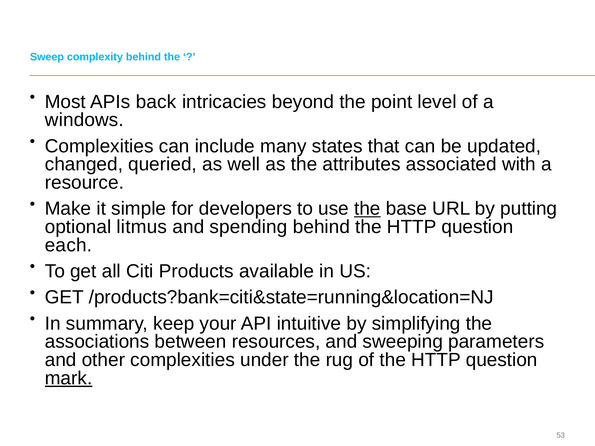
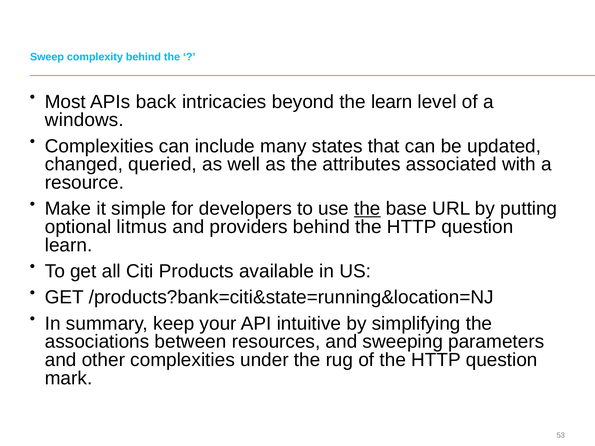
the point: point -> learn (392, 102)
spending: spending -> providers (249, 227)
each: each -> learn (69, 245)
mark underline: present -> none (69, 378)
